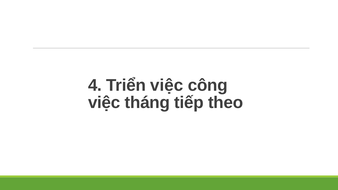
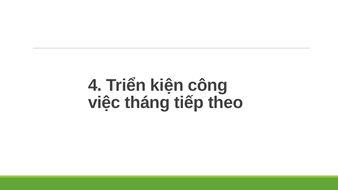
Triển việc: việc -> kiện (167, 85)
